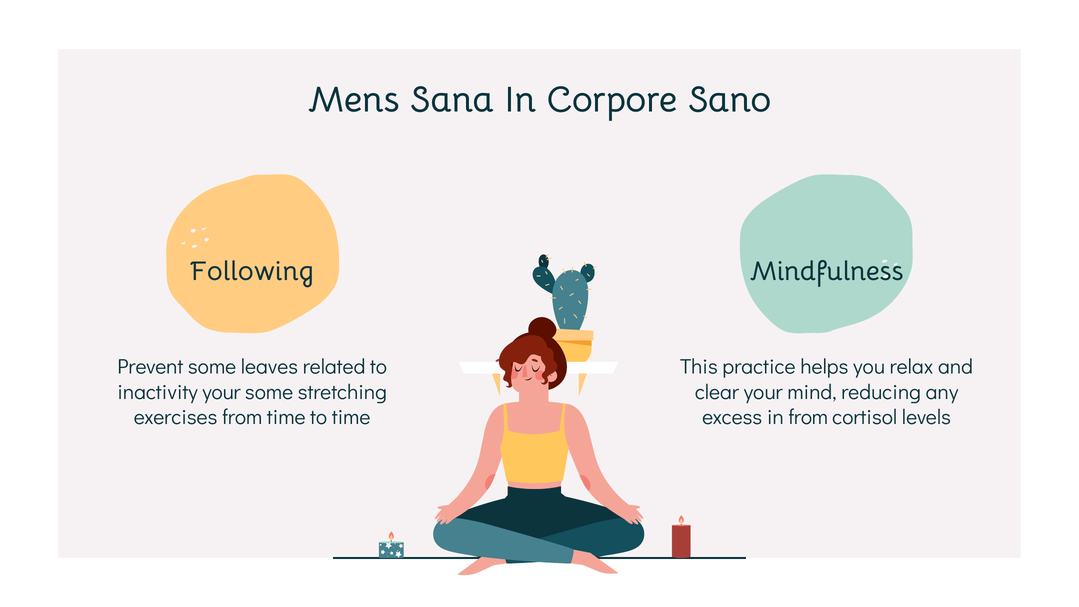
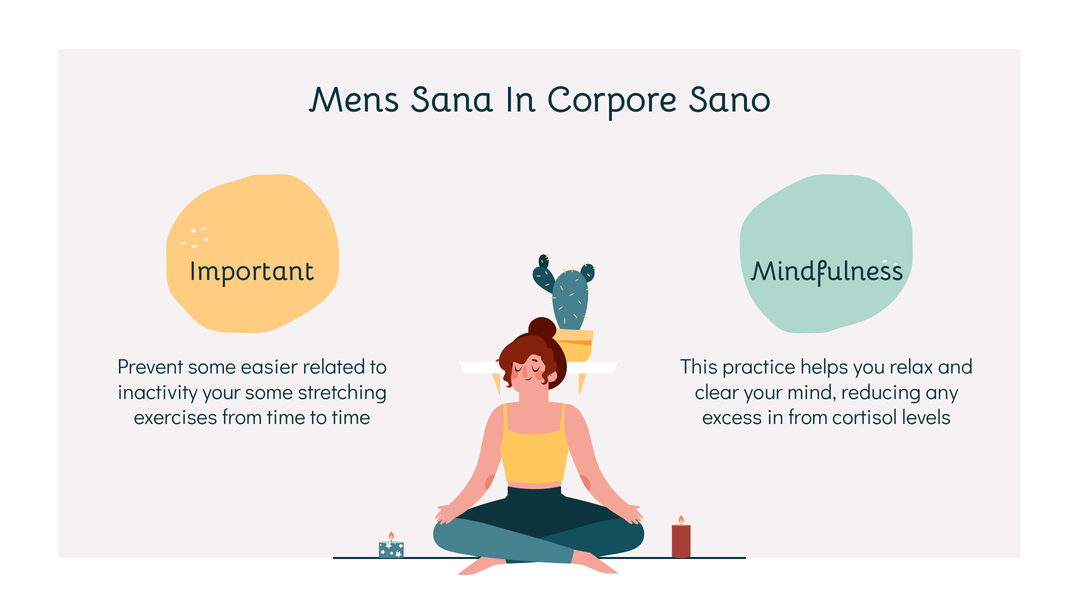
Following: Following -> Important (252, 272)
leaves: leaves -> easier (269, 367)
